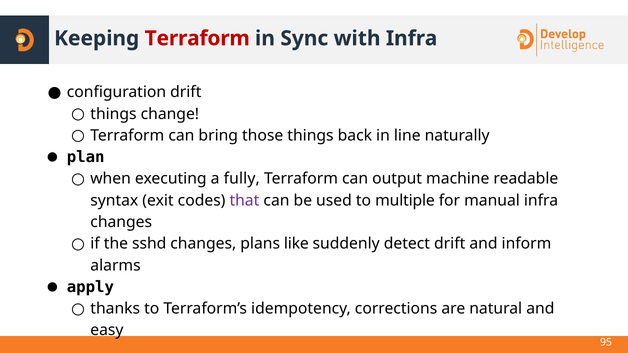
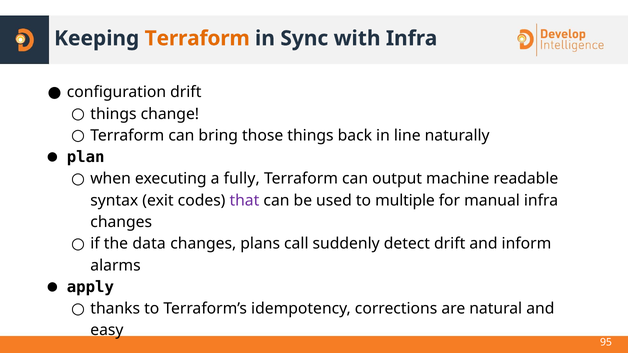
Terraform colour: red -> orange (197, 38)
sshd: sshd -> data (149, 244)
like: like -> call (296, 244)
